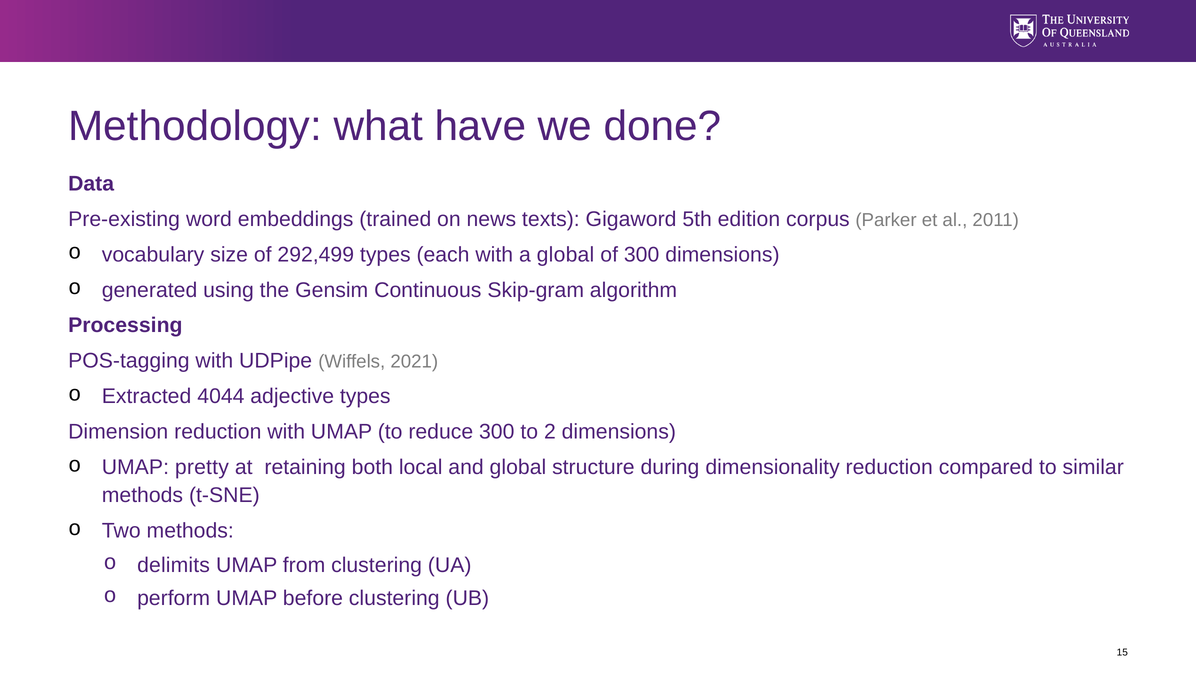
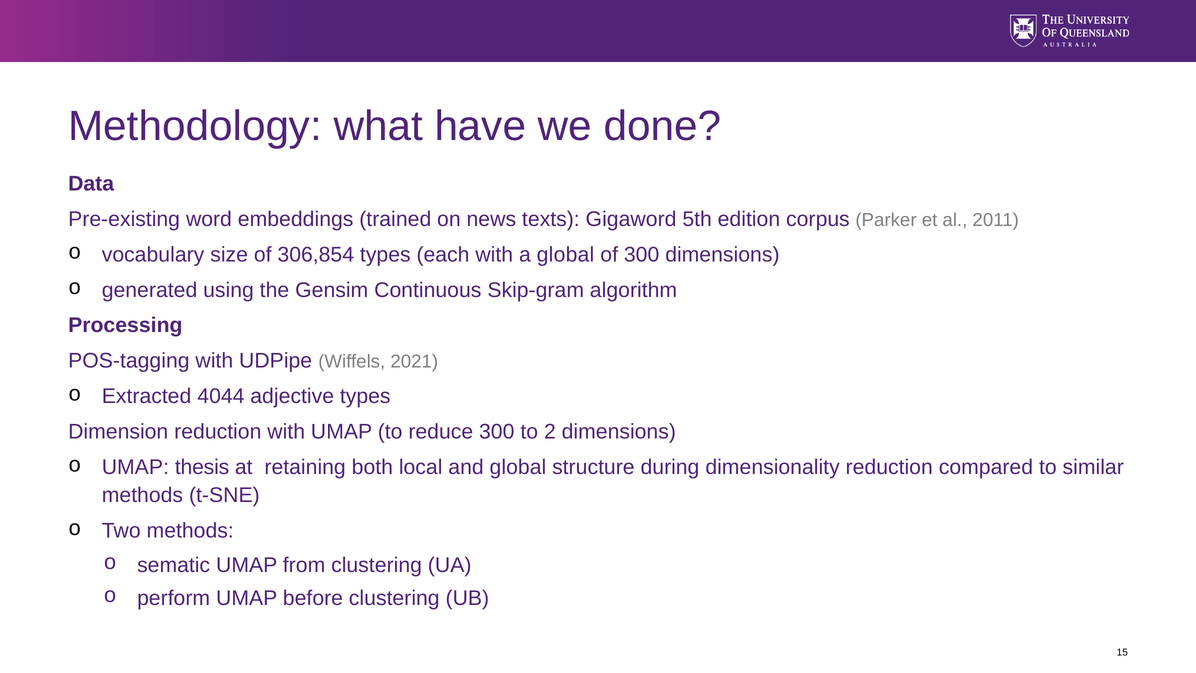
292,499: 292,499 -> 306,854 (316, 254)
pretty: pretty -> thesis (202, 467)
delimits: delimits -> sematic (174, 565)
